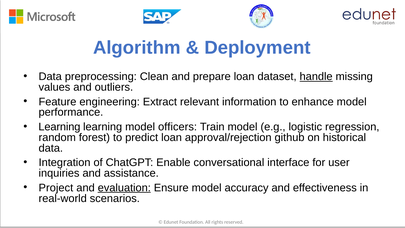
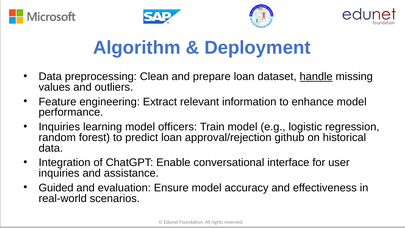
Learning: Learning -> Inquiries (59, 127)
Project: Project -> Guided (56, 188)
evaluation underline: present -> none (124, 188)
